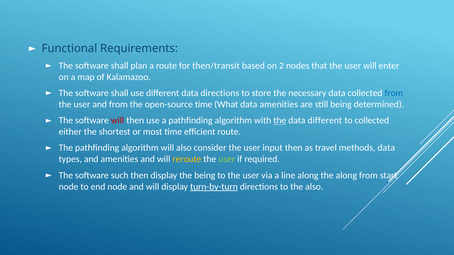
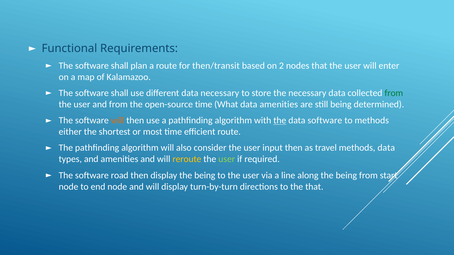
data directions: directions -> necessary (220, 93)
from colour: blue -> green (394, 93)
will colour: red -> orange (118, 121)
data different: different -> software (325, 121)
to collected: collected -> methods (372, 121)
such: such -> road (120, 176)
along the along: along -> being (346, 176)
turn-by-turn underline: present -> none (214, 187)
the also: also -> that (314, 187)
